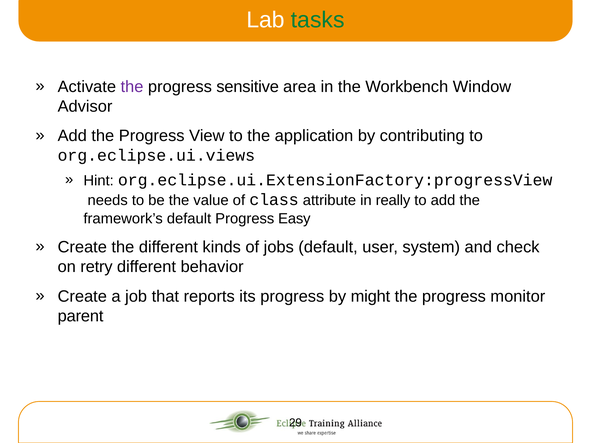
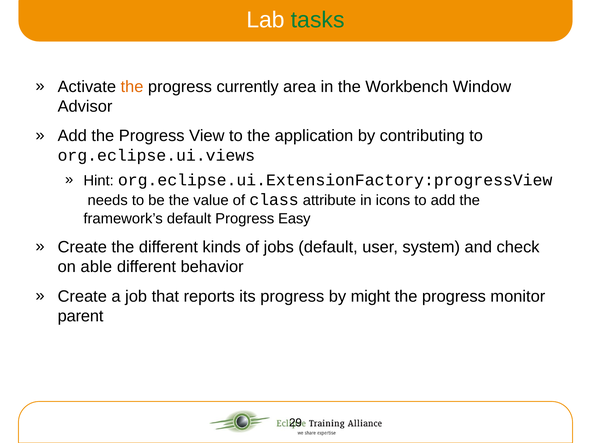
the colour: purple -> orange (132, 87)
sensitive: sensitive -> currently (248, 87)
really: really -> icons (393, 201)
retry: retry -> able (96, 267)
